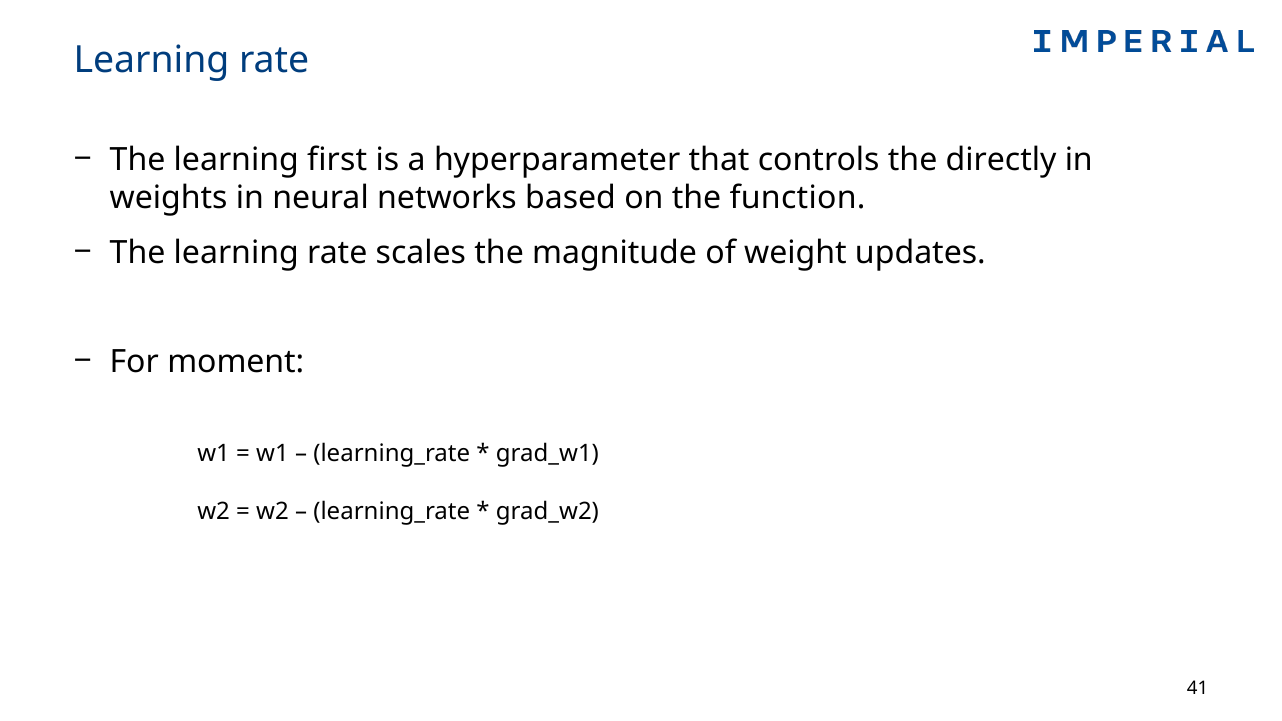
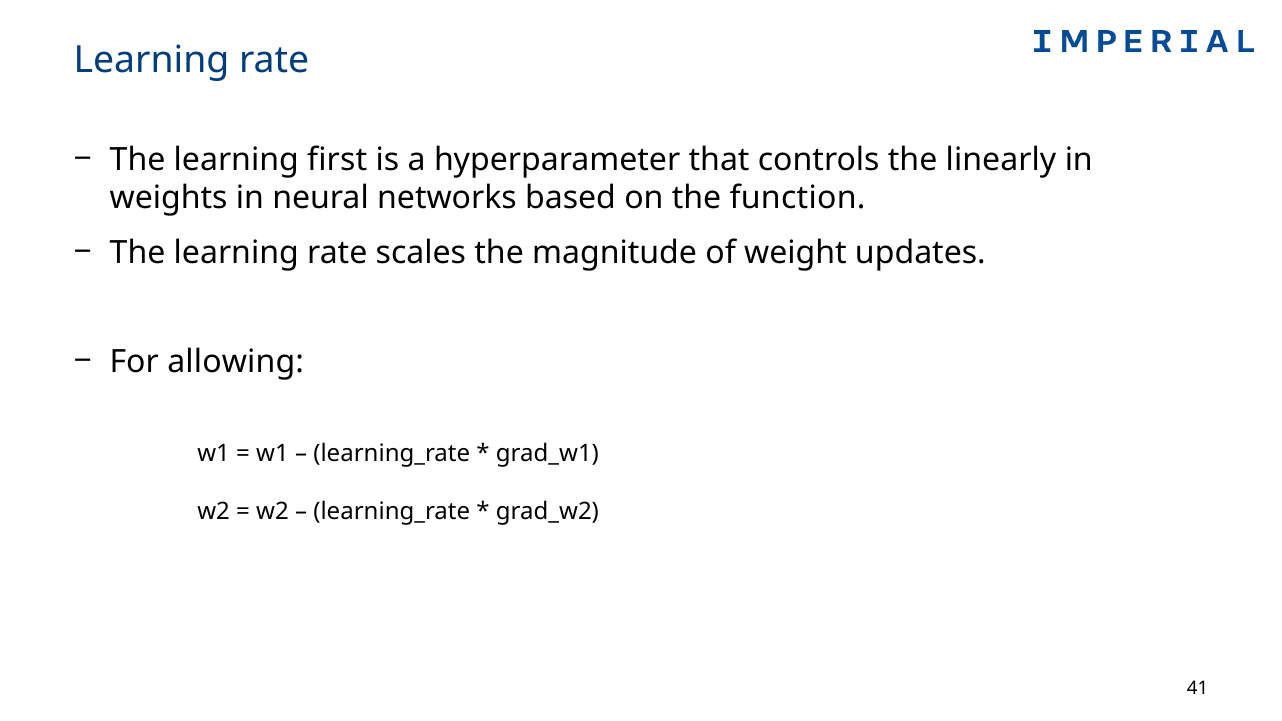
directly: directly -> linearly (1001, 160)
moment: moment -> allowing (236, 362)
